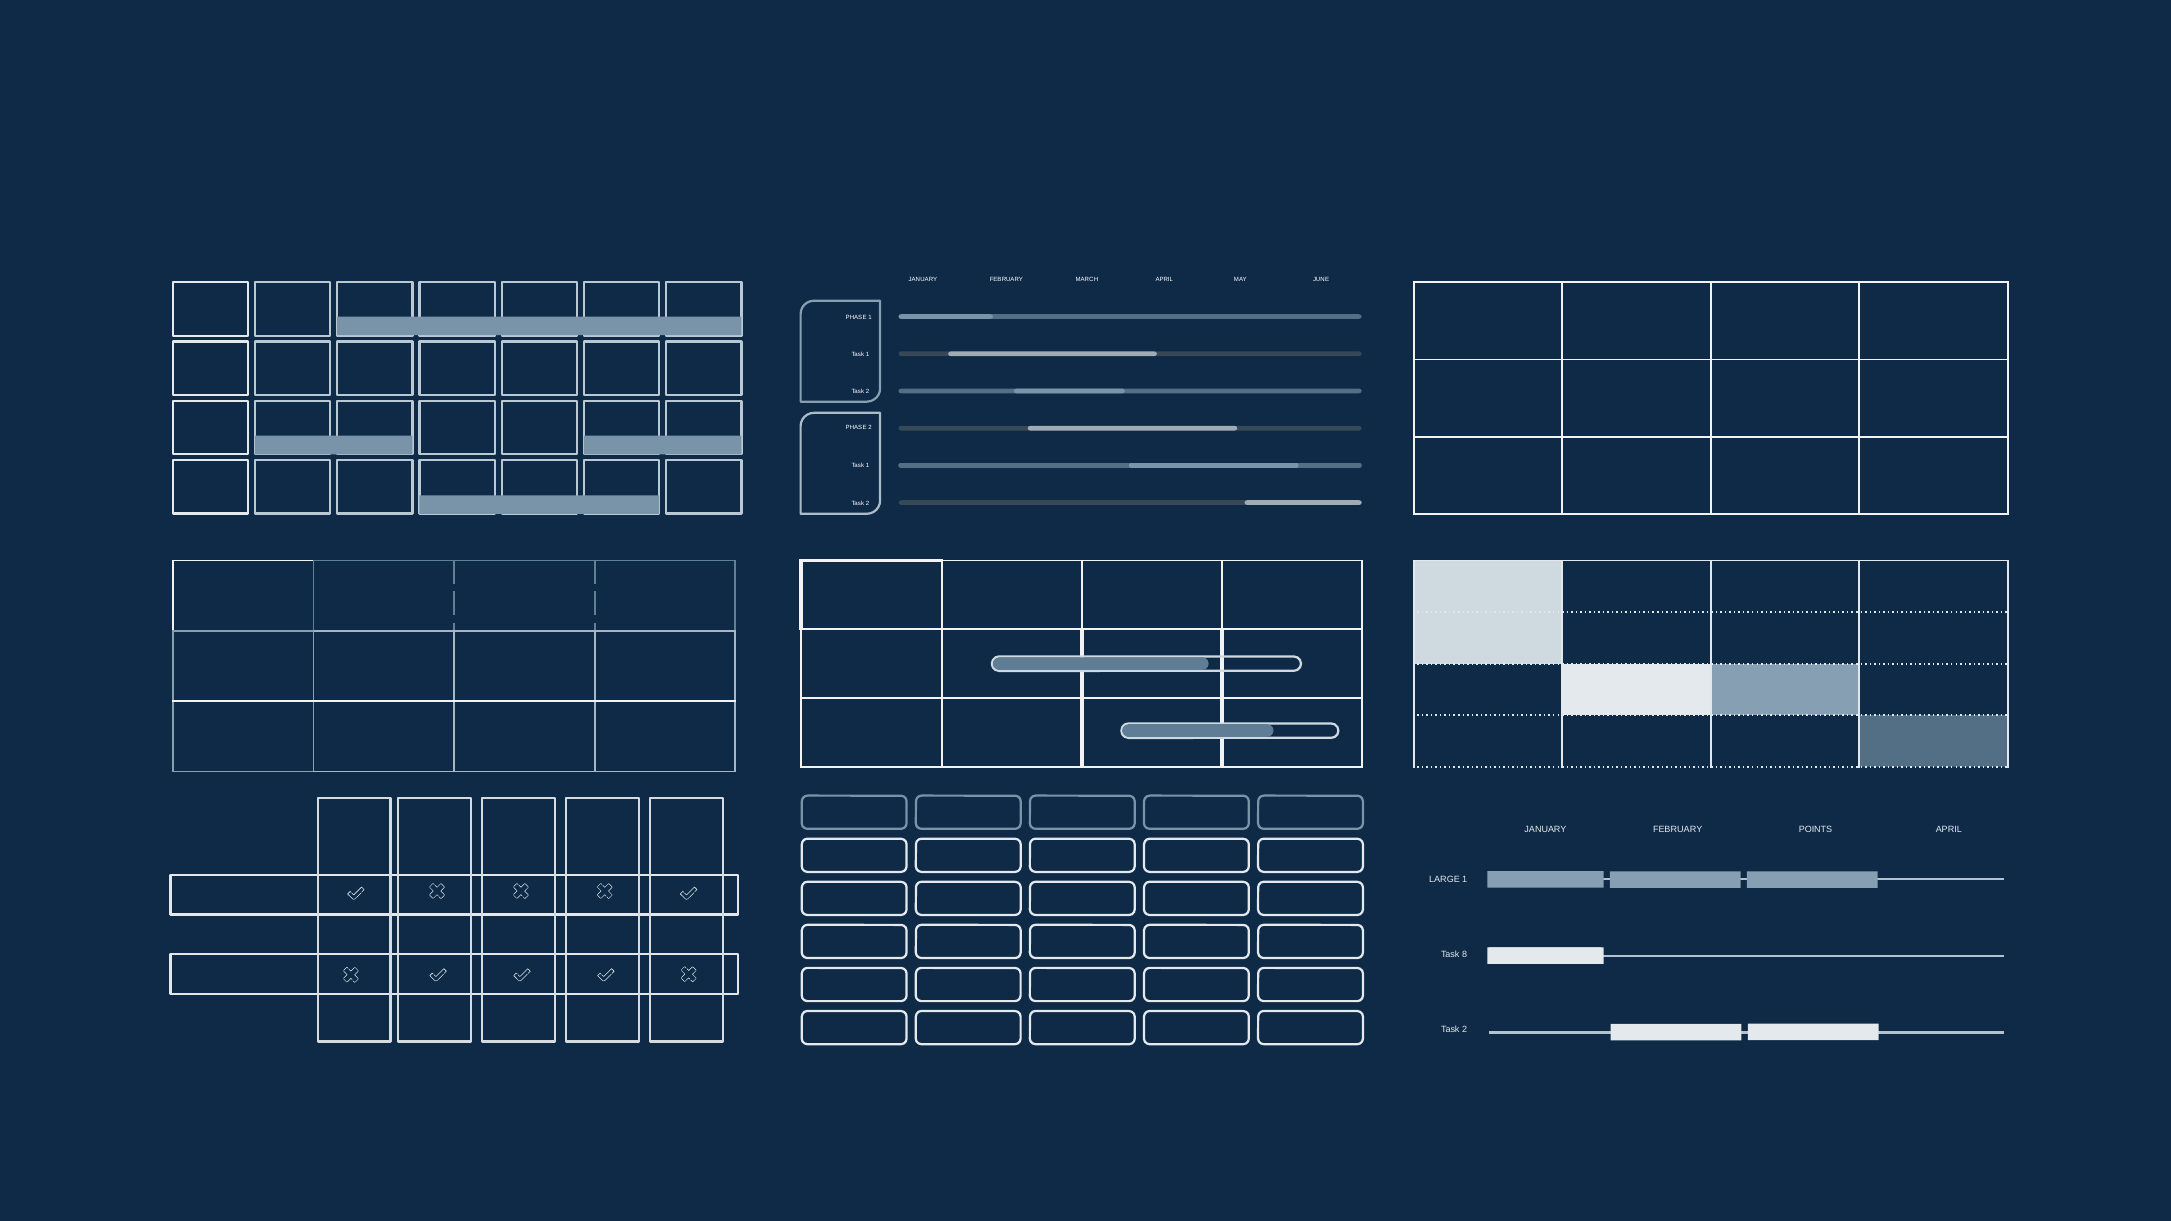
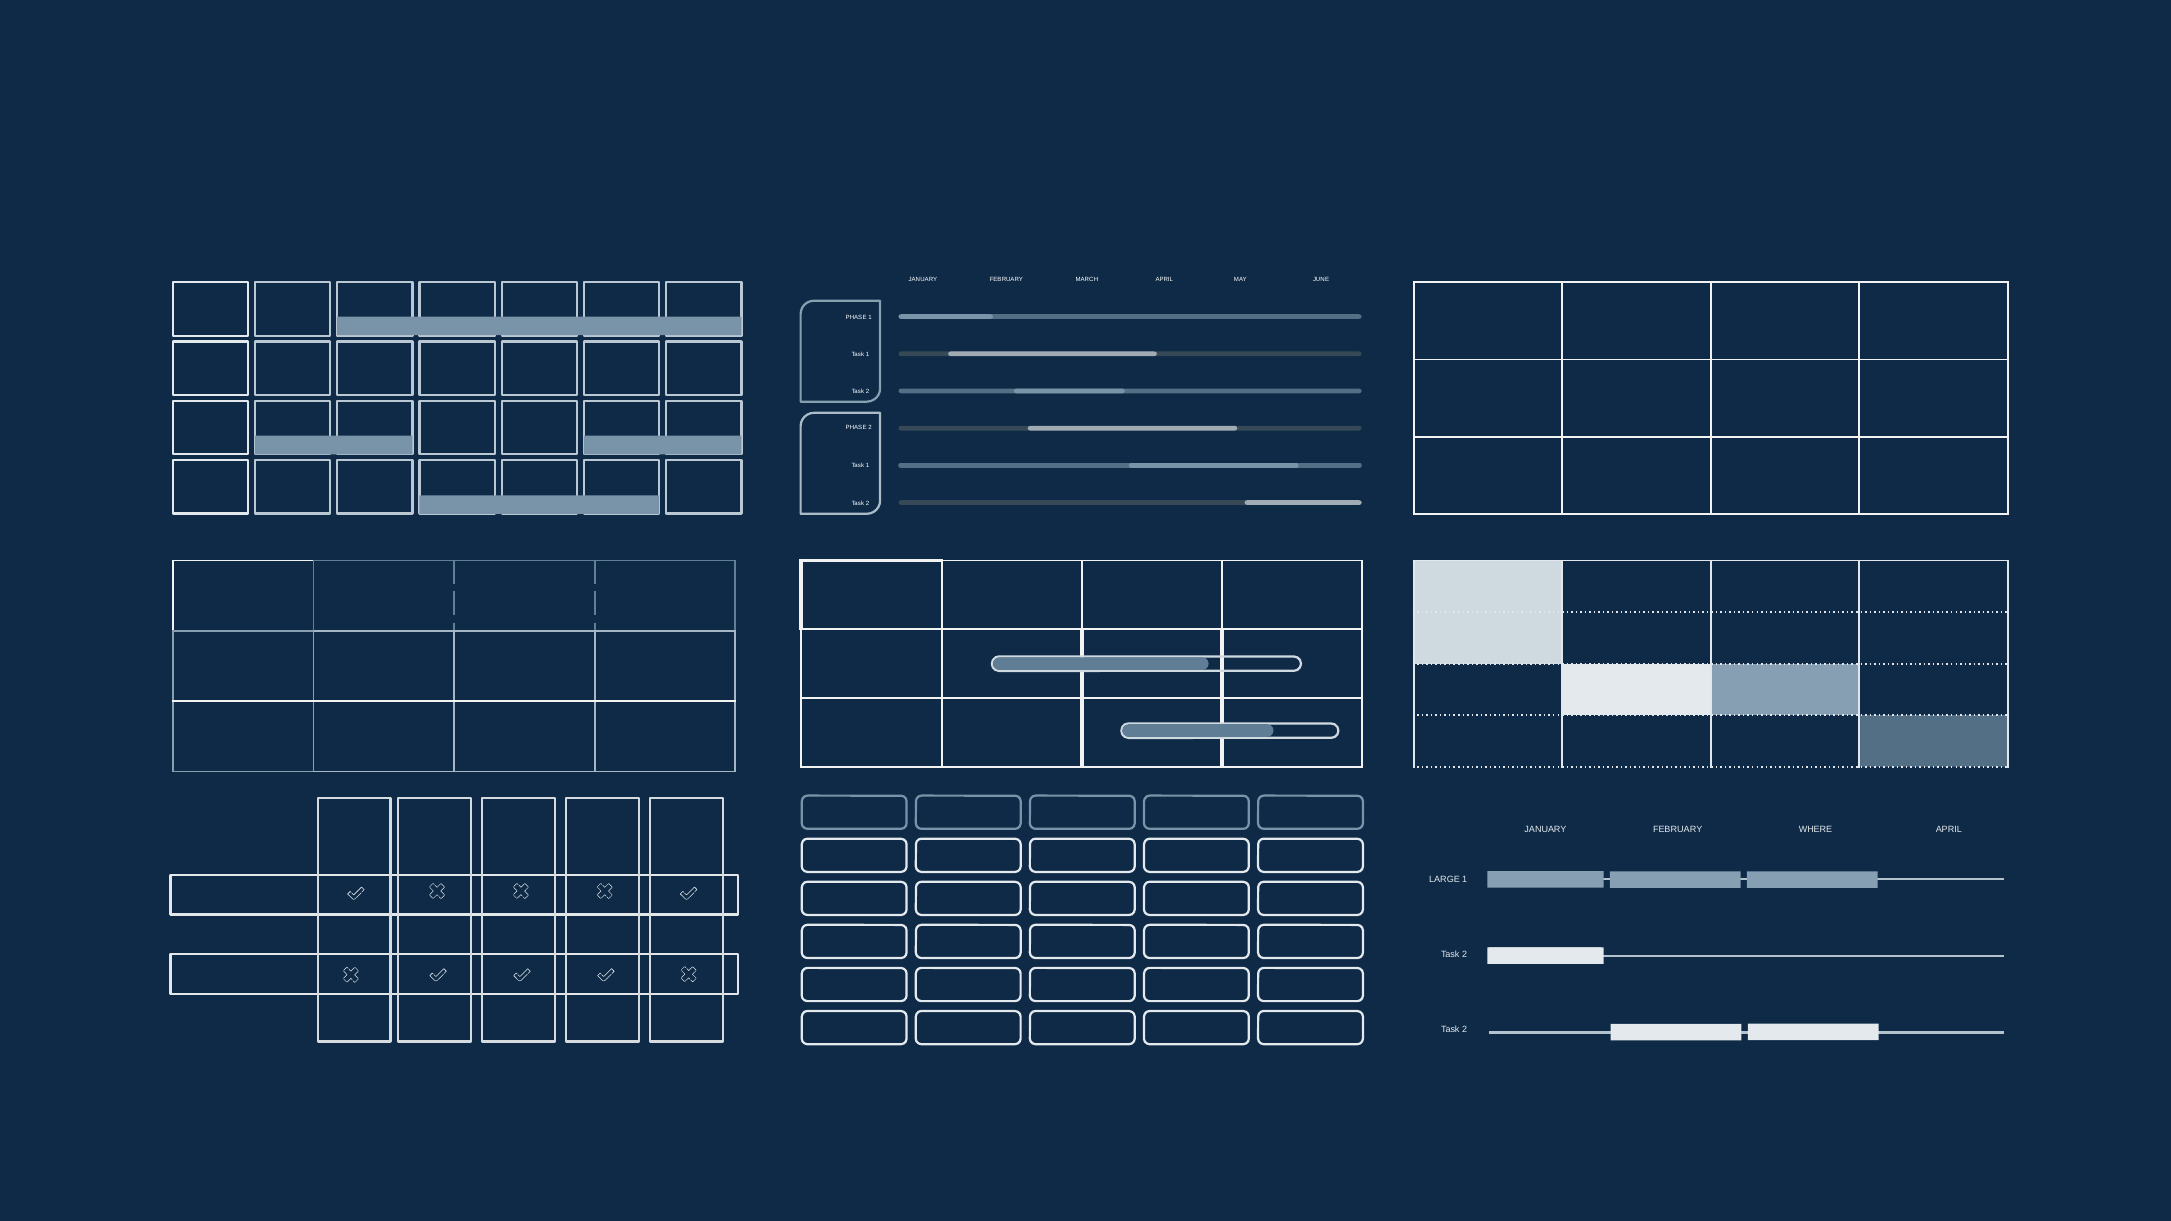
POINTS: POINTS -> WHERE (1815, 830)
8: 8 -> 2 (1465, 955)
